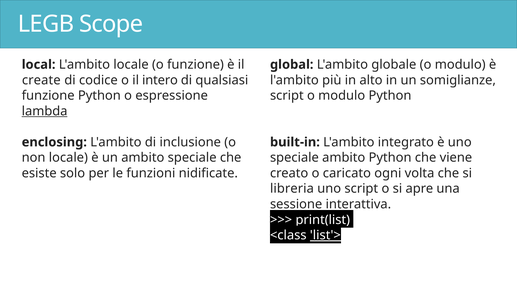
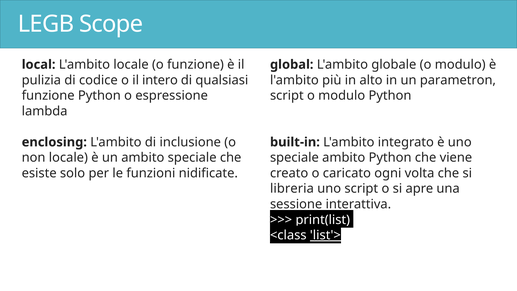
create: create -> pulizia (41, 80)
somiglianze: somiglianze -> parametron (458, 80)
lambda underline: present -> none (45, 111)
